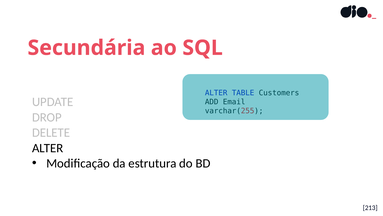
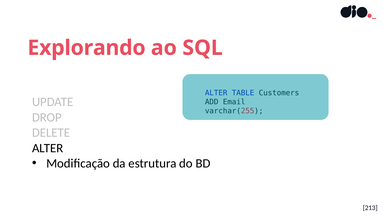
Secundária: Secundária -> Explorando (87, 48)
